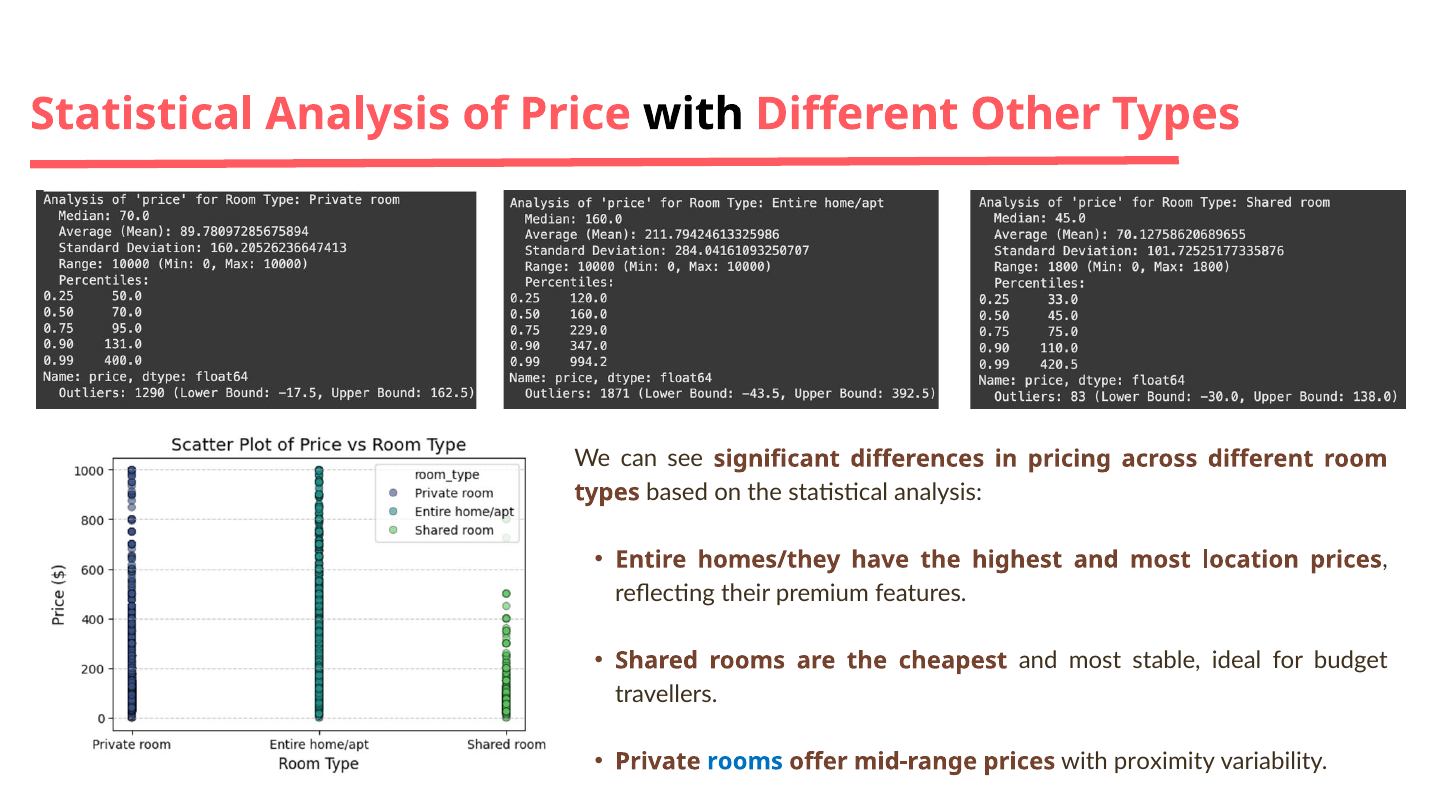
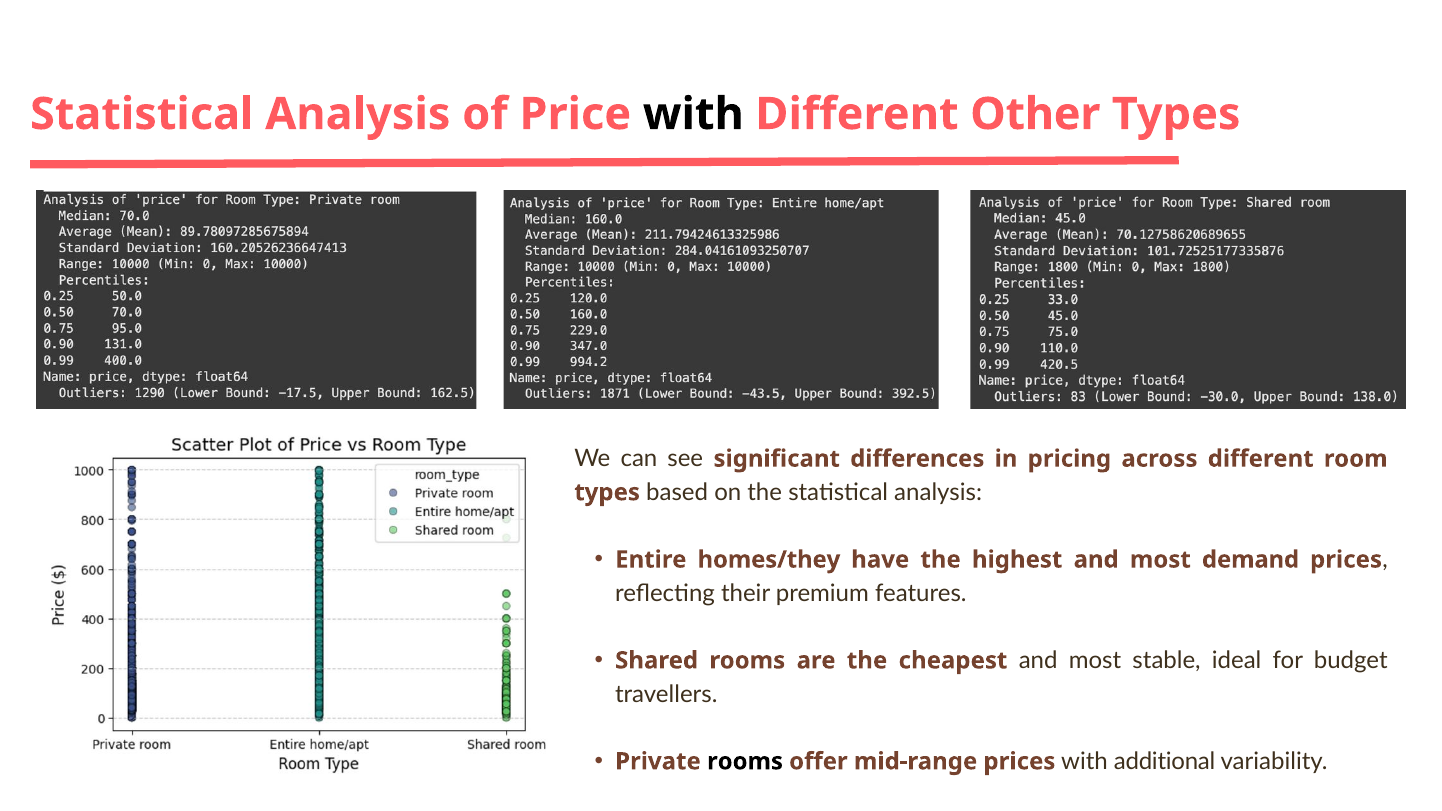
location: location -> demand (1251, 560)
rooms colour: blue -> black (745, 762)
proximity: proximity -> additional (1165, 762)
